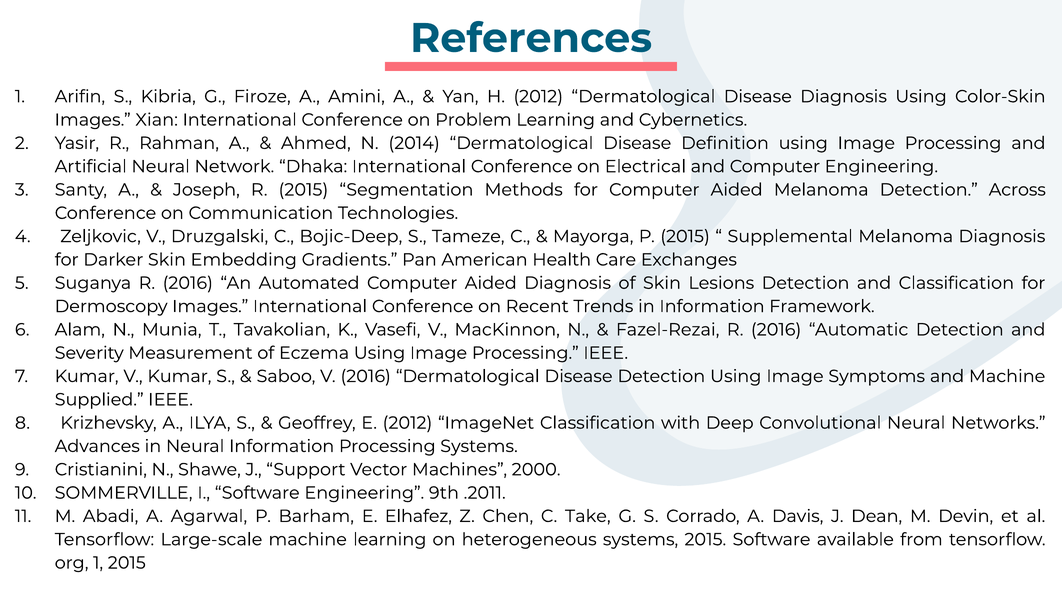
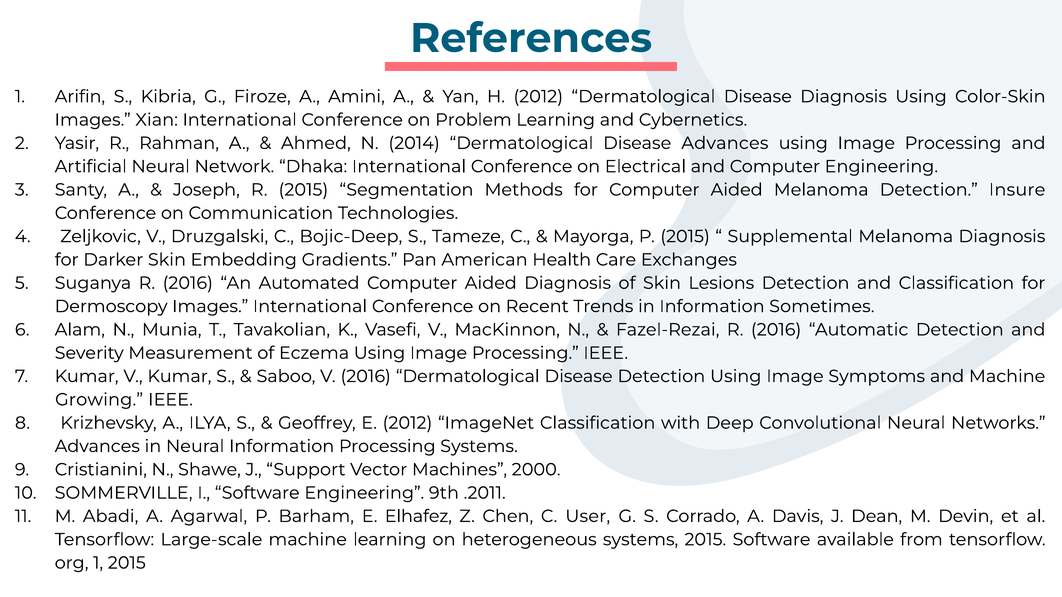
Disease Definition: Definition -> Advances (725, 143)
Across: Across -> Insure (1017, 190)
Framework: Framework -> Sometimes (822, 307)
Supplied: Supplied -> Growing (99, 400)
Take: Take -> User (588, 517)
